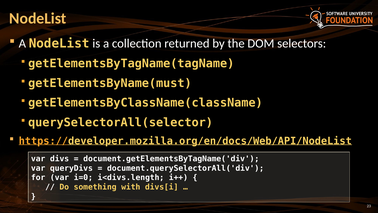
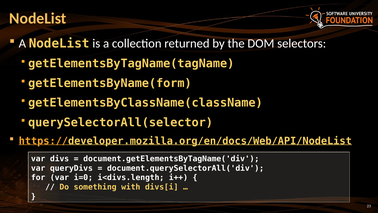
getElementsByName(must: getElementsByName(must -> getElementsByName(form (110, 83)
